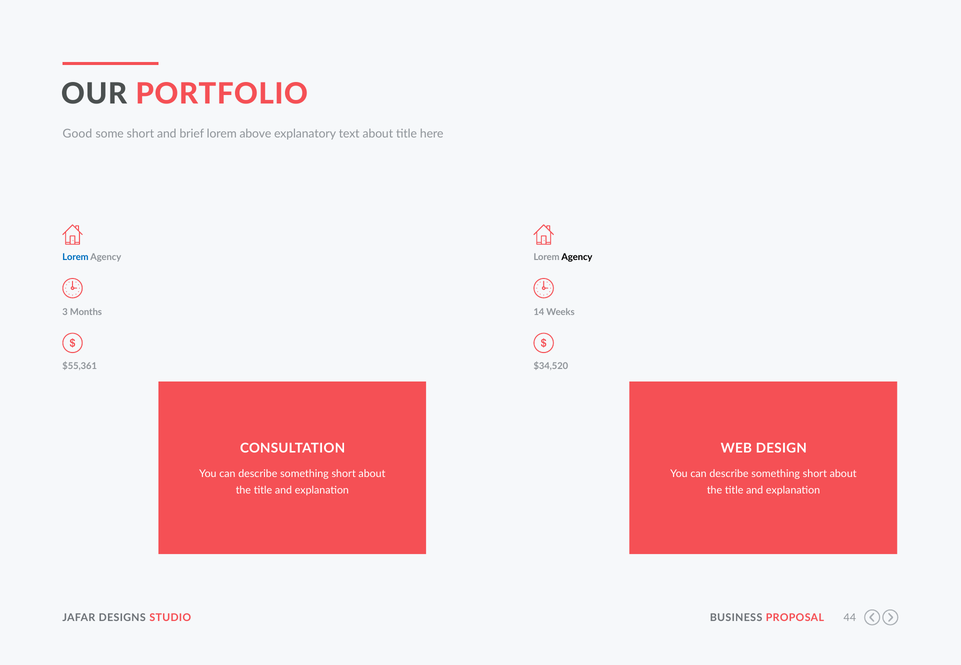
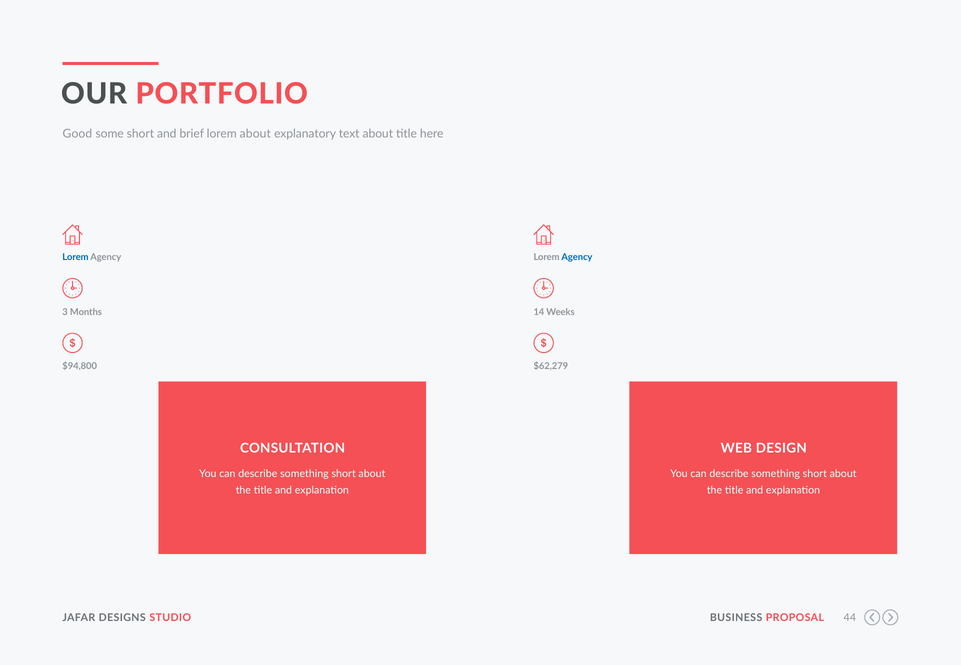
lorem above: above -> about (255, 134)
Agency colour: black -> blue (577, 257)
$55,361: $55,361 -> $94,800 (80, 366)
$34,520: $34,520 -> $62,279 (551, 366)
